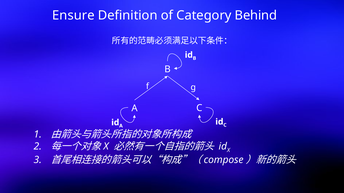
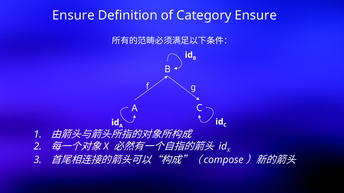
Category Behind: Behind -> Ensure (256, 16)
